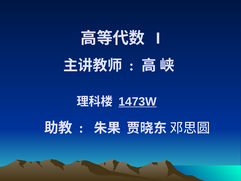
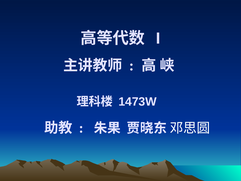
1473W underline: present -> none (138, 102)
